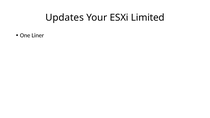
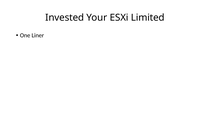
Updates: Updates -> Invested (65, 18)
